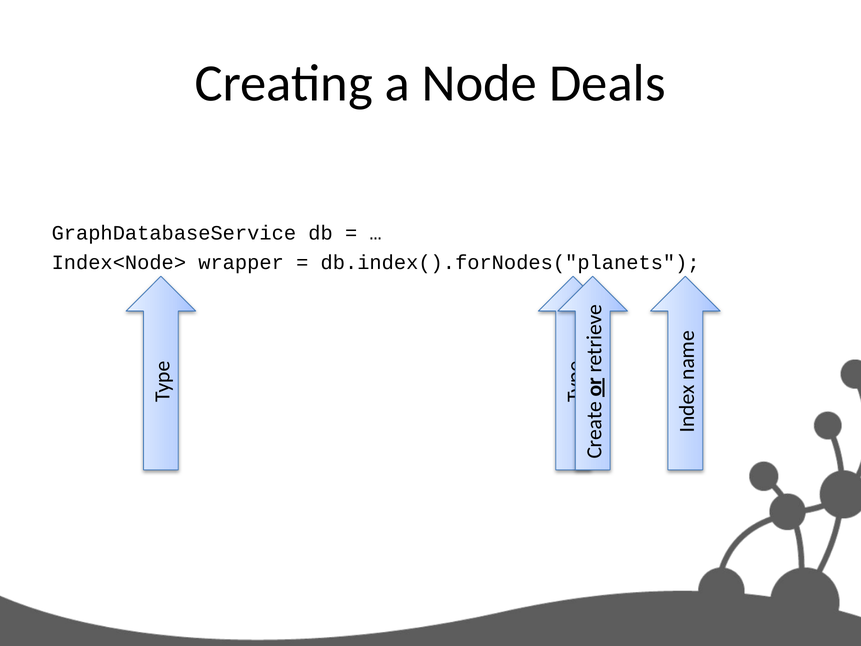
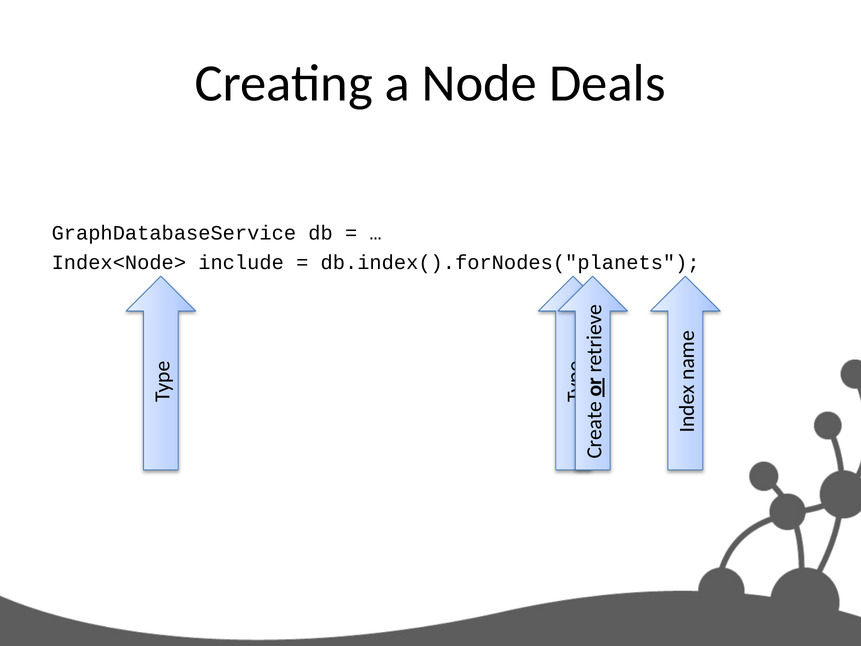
wrapper: wrapper -> include (241, 262)
